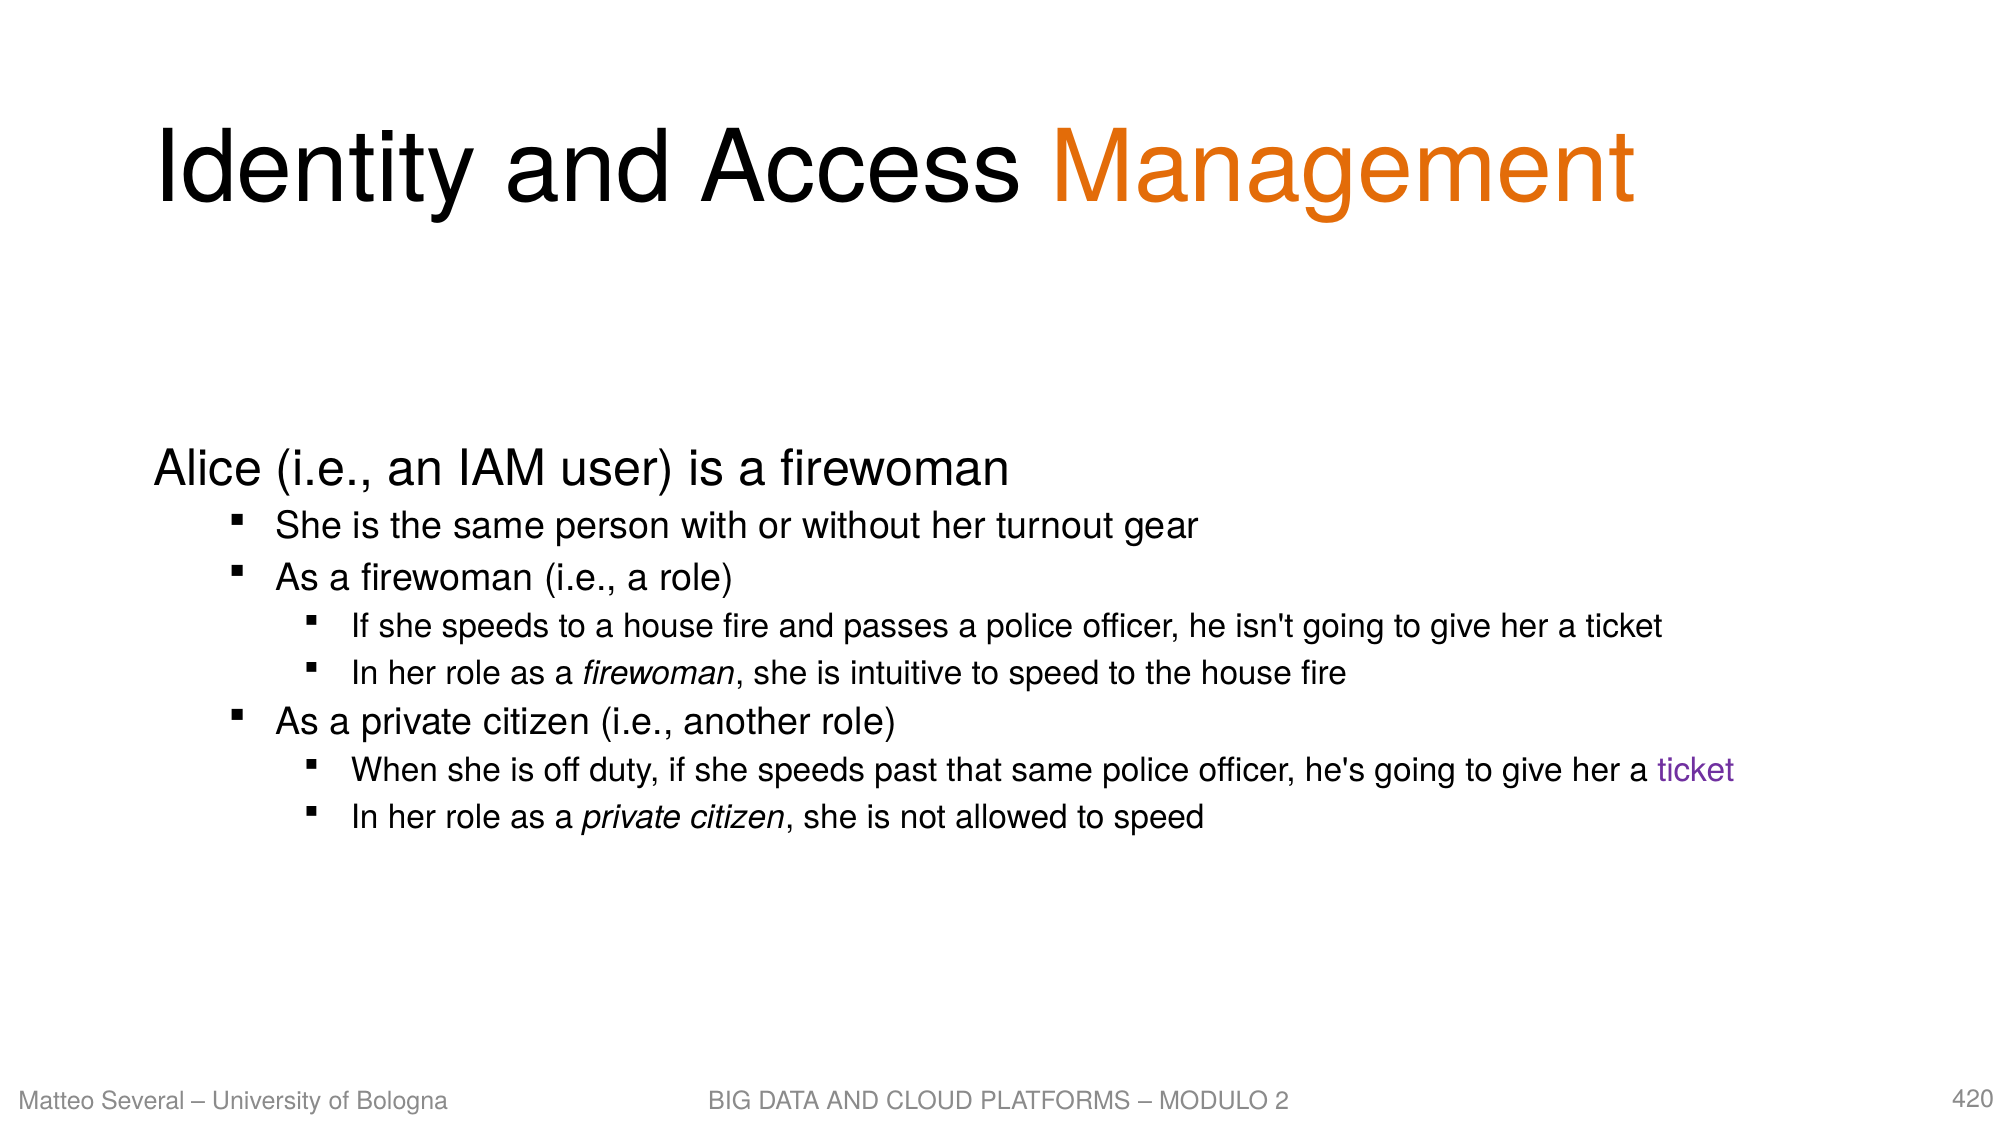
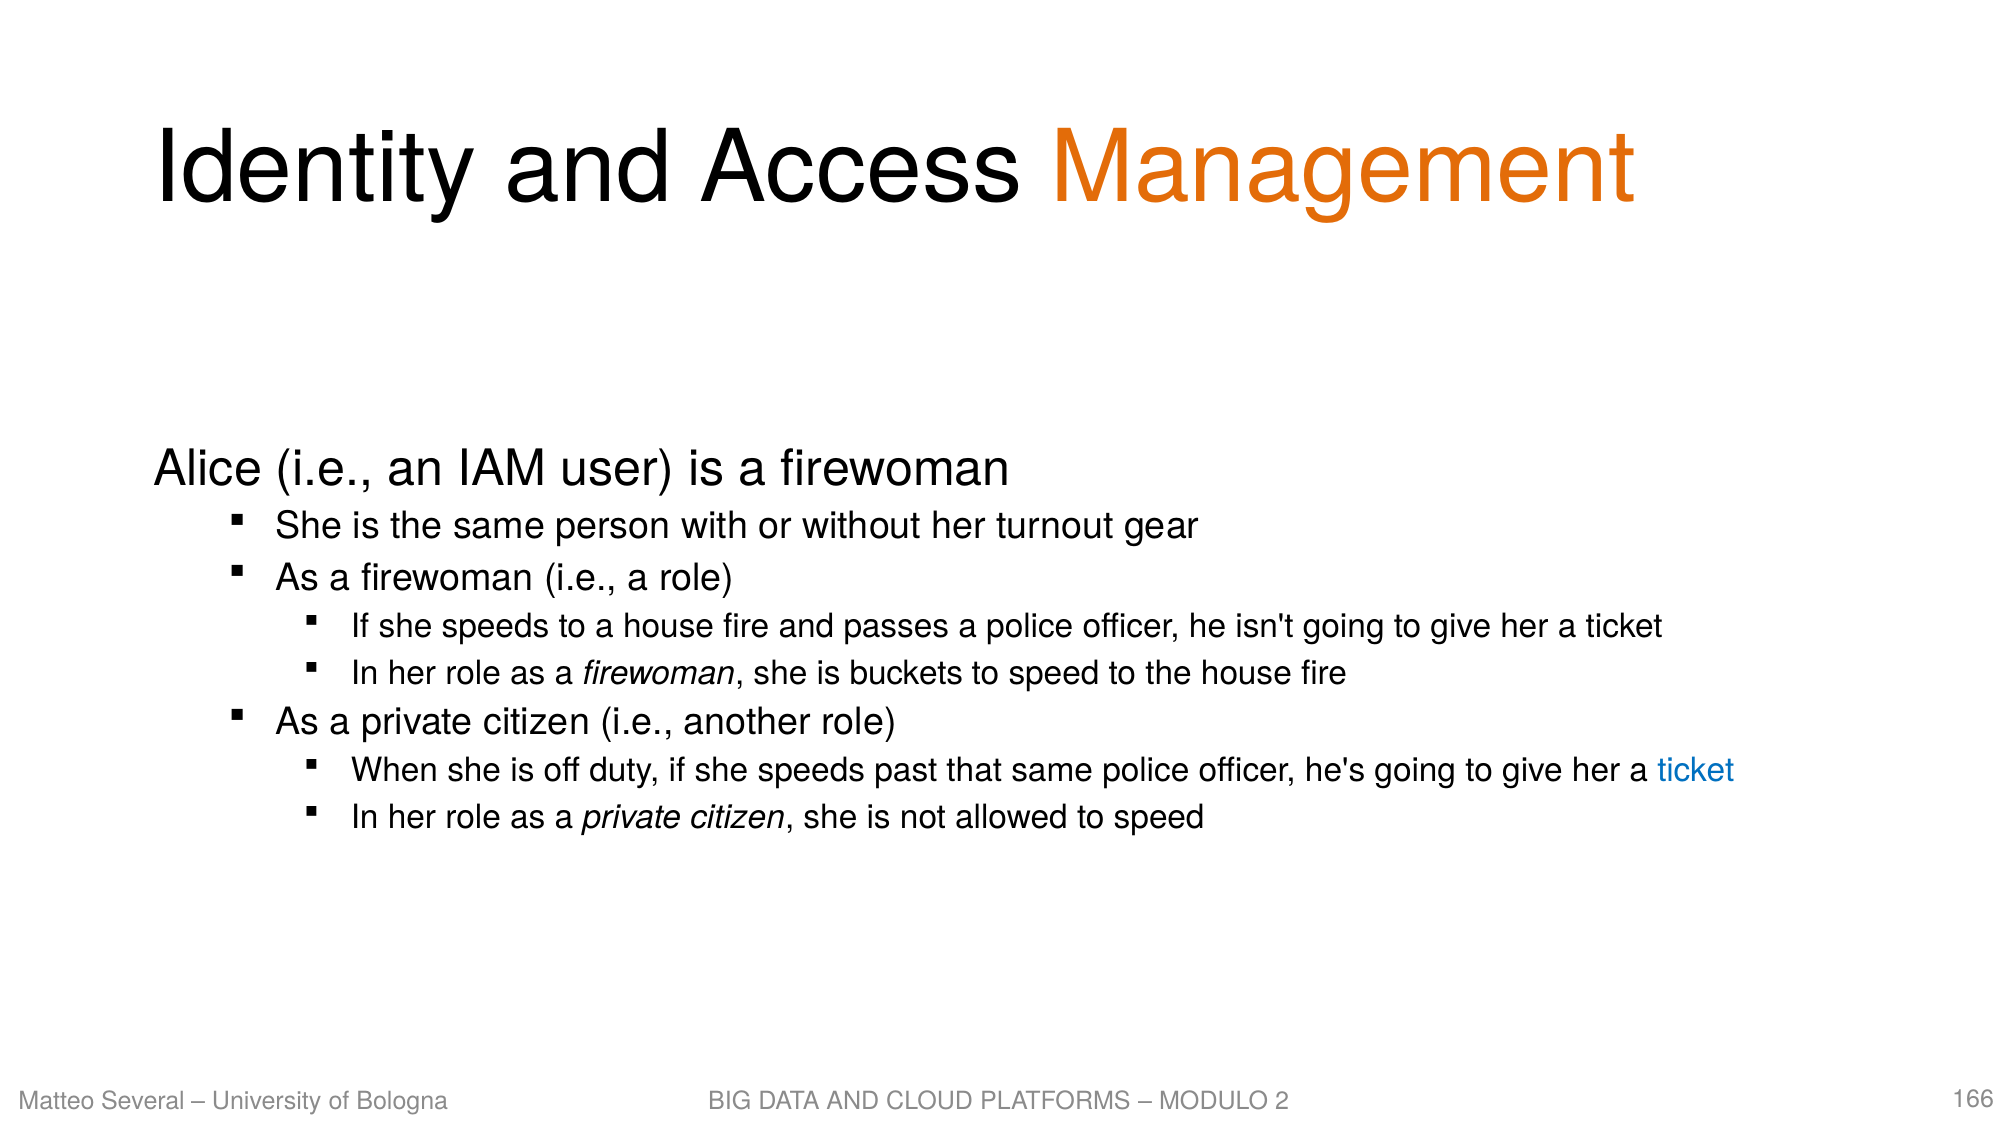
intuitive: intuitive -> buckets (906, 673)
ticket colour: purple -> blue (1696, 771)
420: 420 -> 166 (1973, 1099)
